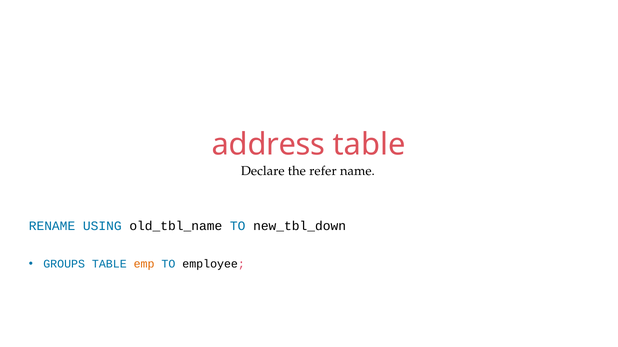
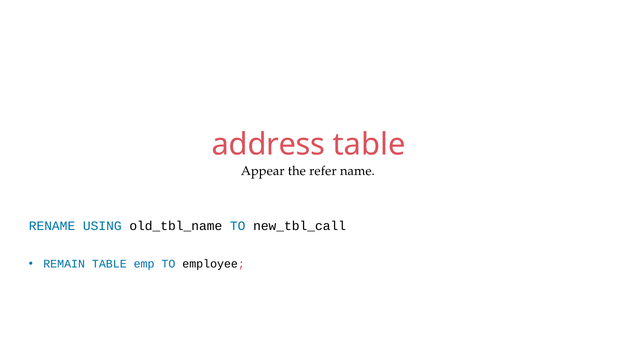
Declare: Declare -> Appear (263, 171)
new_tbl_down: new_tbl_down -> new_tbl_call (300, 227)
GROUPS: GROUPS -> REMAIN (64, 265)
emp colour: orange -> blue (144, 265)
